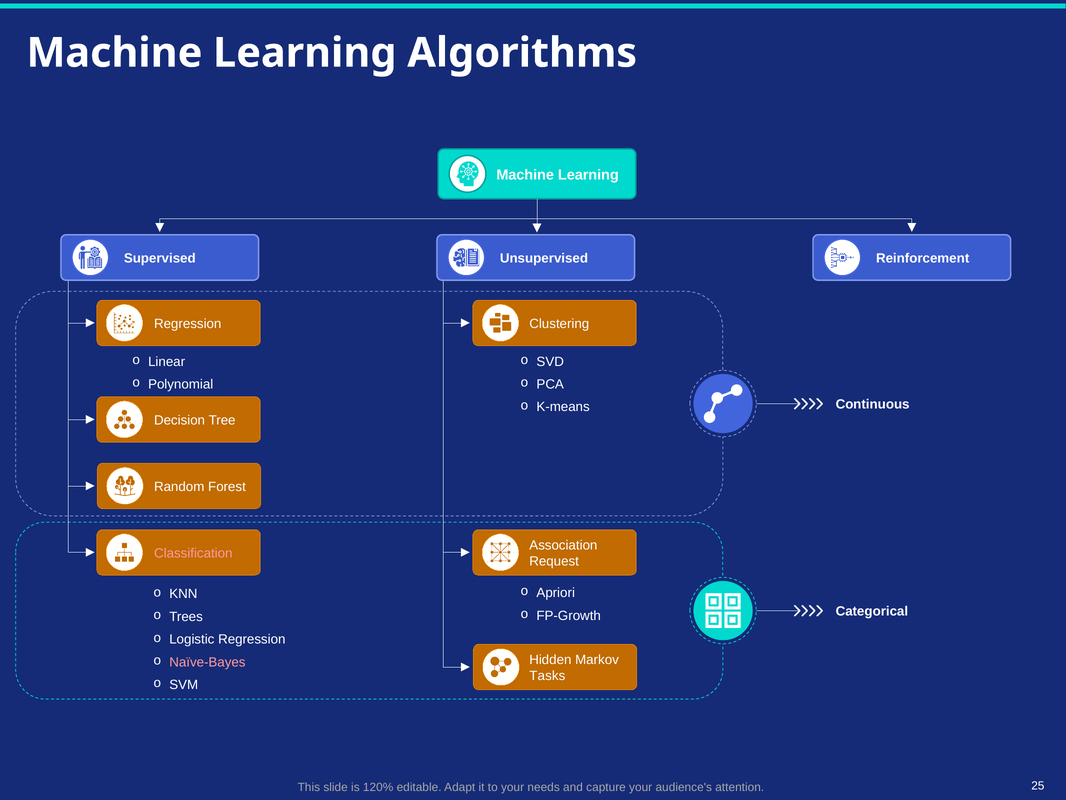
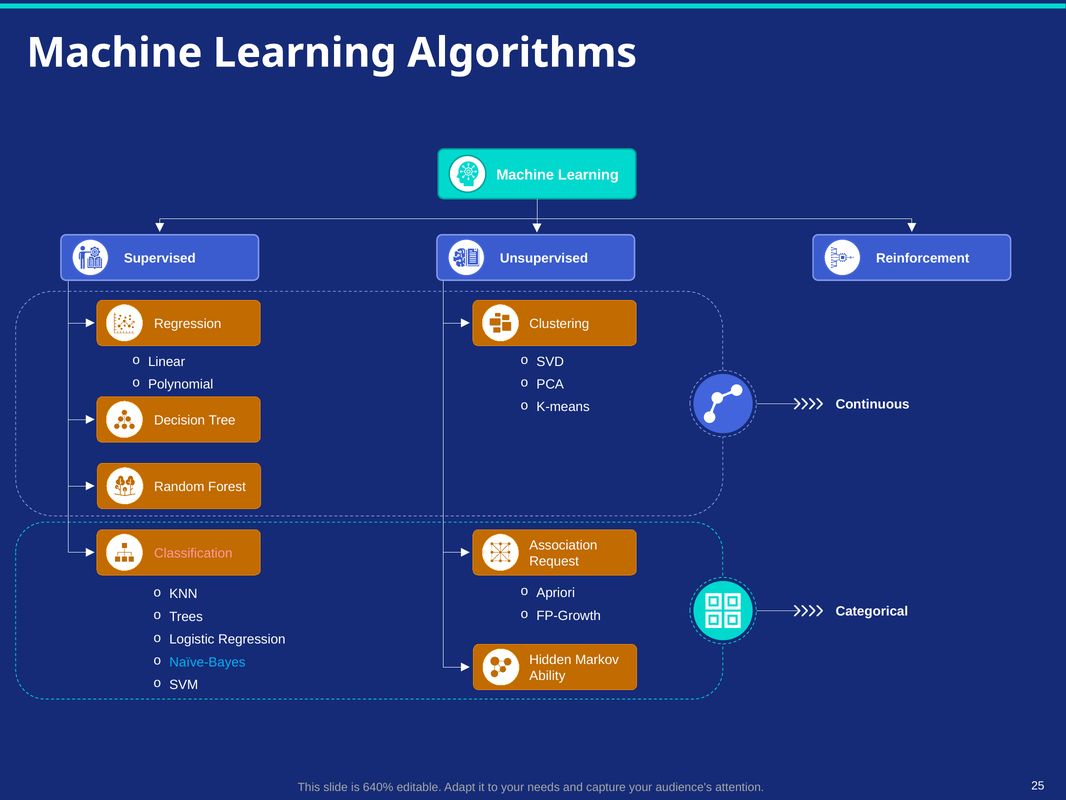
Naïve-Bayes colour: pink -> light blue (207, 662)
Tasks: Tasks -> Ability (547, 676)
120%: 120% -> 640% (378, 787)
